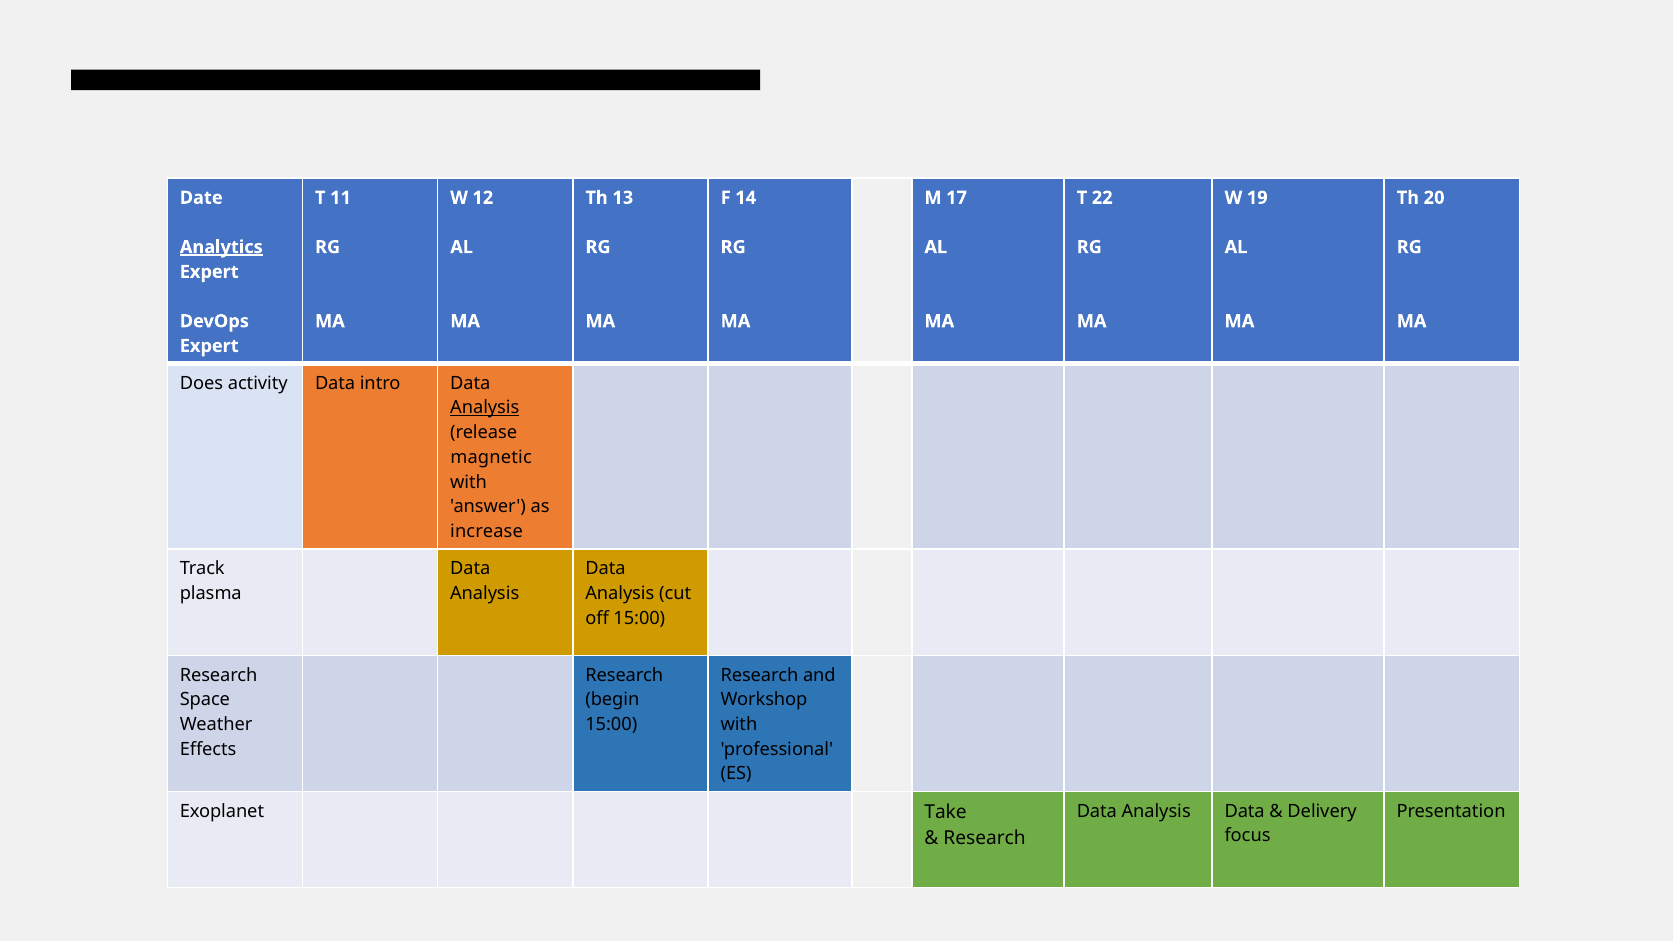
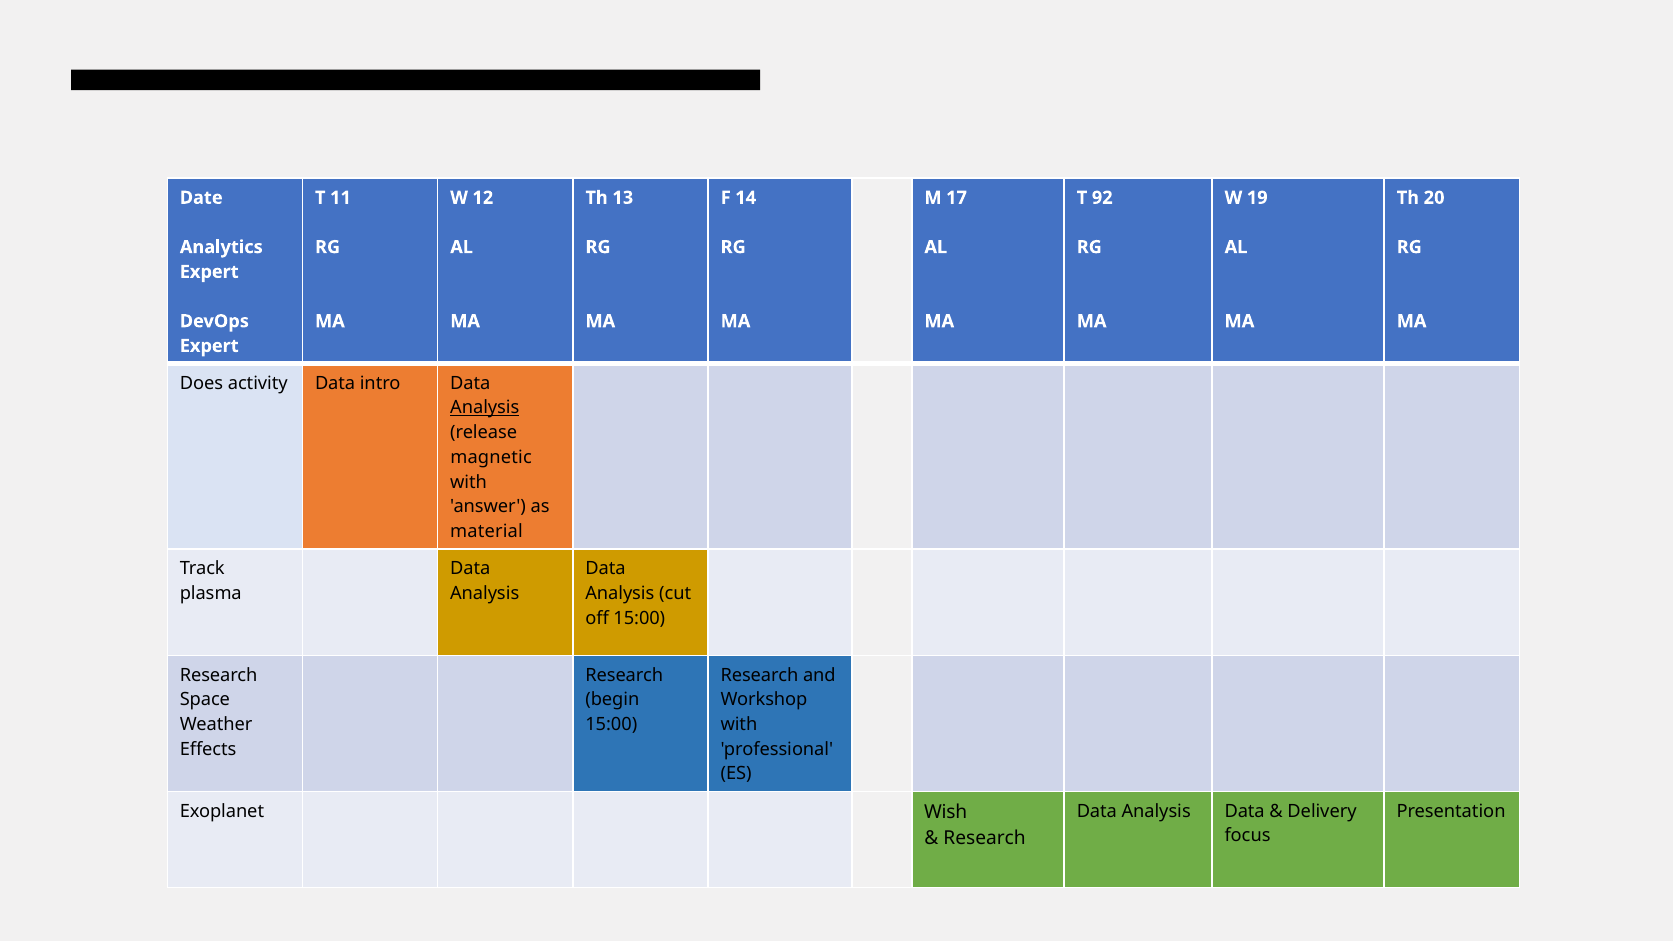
22: 22 -> 92 (1102, 198)
Analytics underline: present -> none (221, 247)
increase: increase -> material (487, 531)
Take: Take -> Wish (946, 812)
